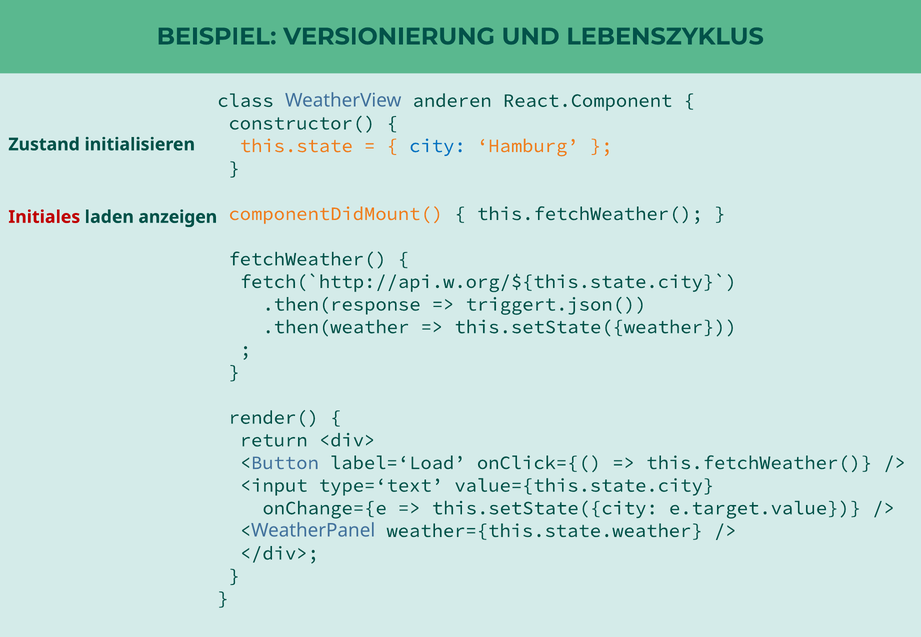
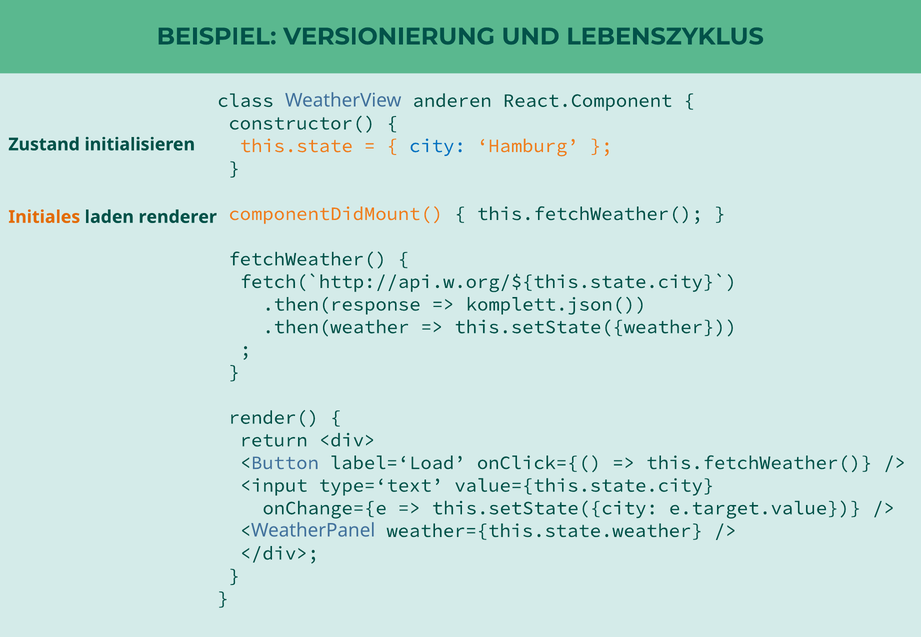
Initiales colour: red -> orange (44, 217)
anzeigen: anzeigen -> renderer (178, 217)
triggert.json(: triggert.json( -> komplett.json( (556, 305)
